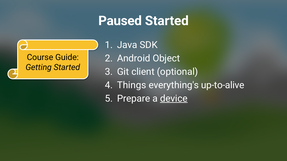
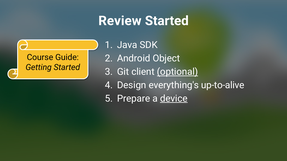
Paused: Paused -> Review (120, 21)
optional underline: none -> present (177, 72)
Things: Things -> Design (132, 85)
